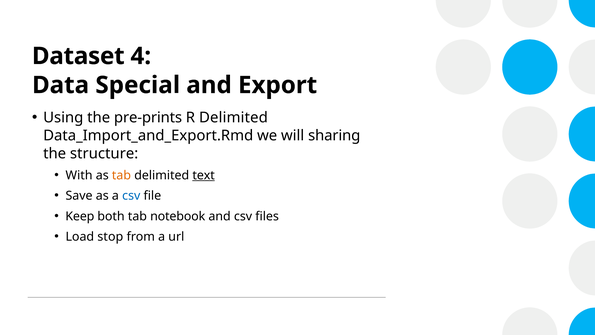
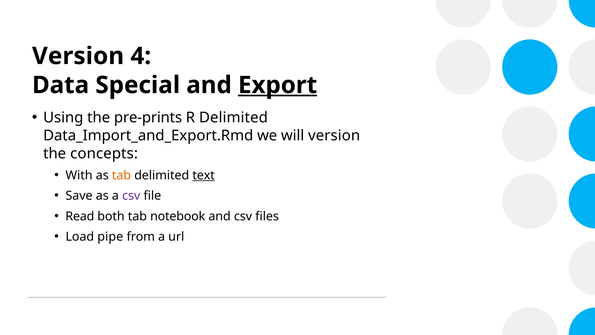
Dataset: Dataset -> Version (78, 56)
Export underline: none -> present (278, 85)
will sharing: sharing -> version (334, 135)
structure: structure -> concepts (104, 153)
csv colour: blue -> purple (131, 196)
Keep: Keep -> Read (80, 216)
stop: stop -> pipe (110, 237)
